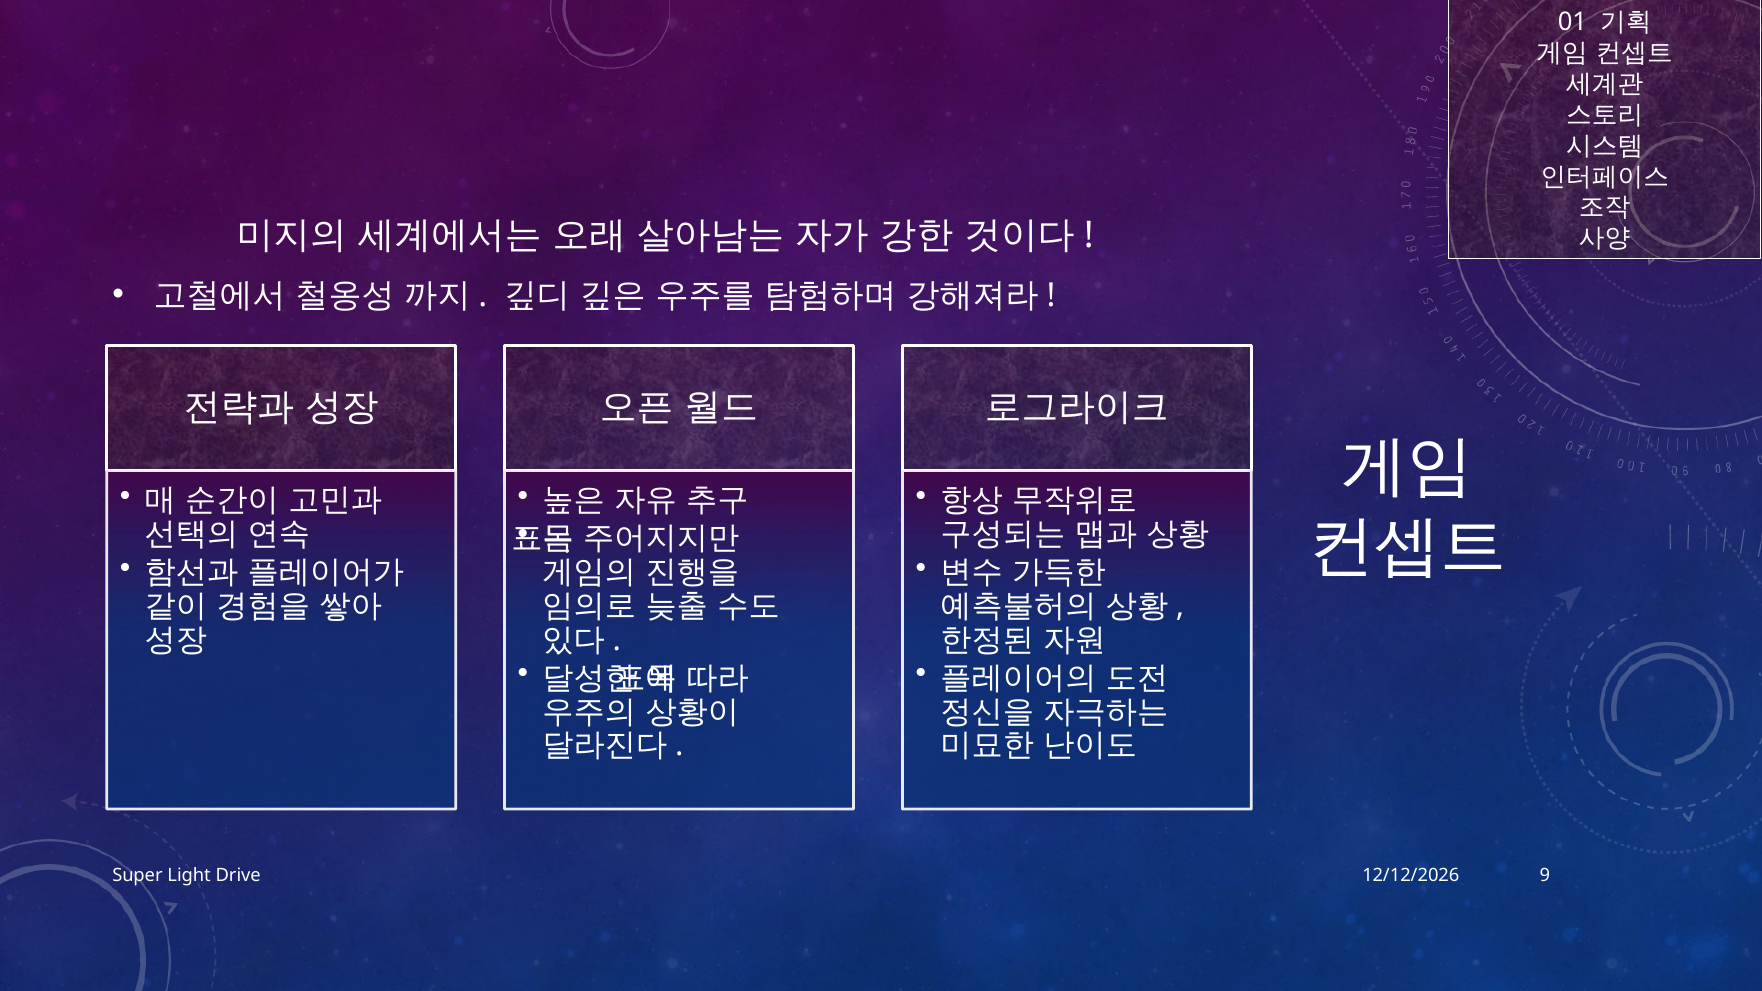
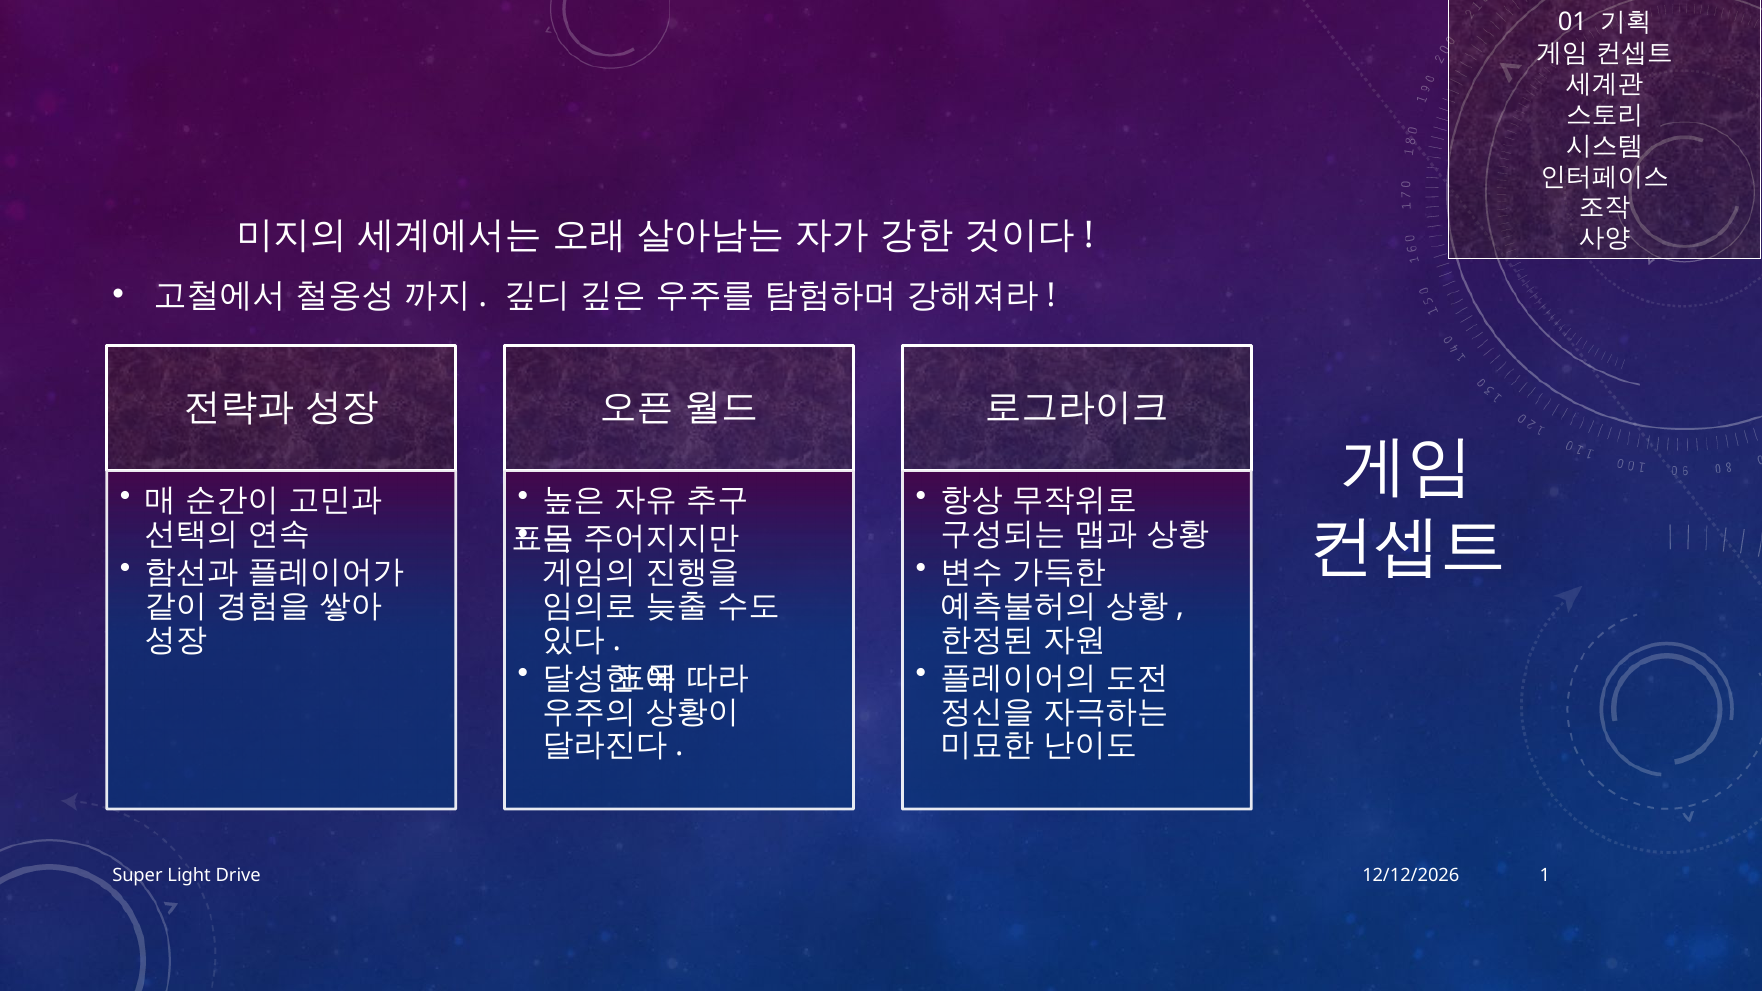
9: 9 -> 1 (1545, 876)
